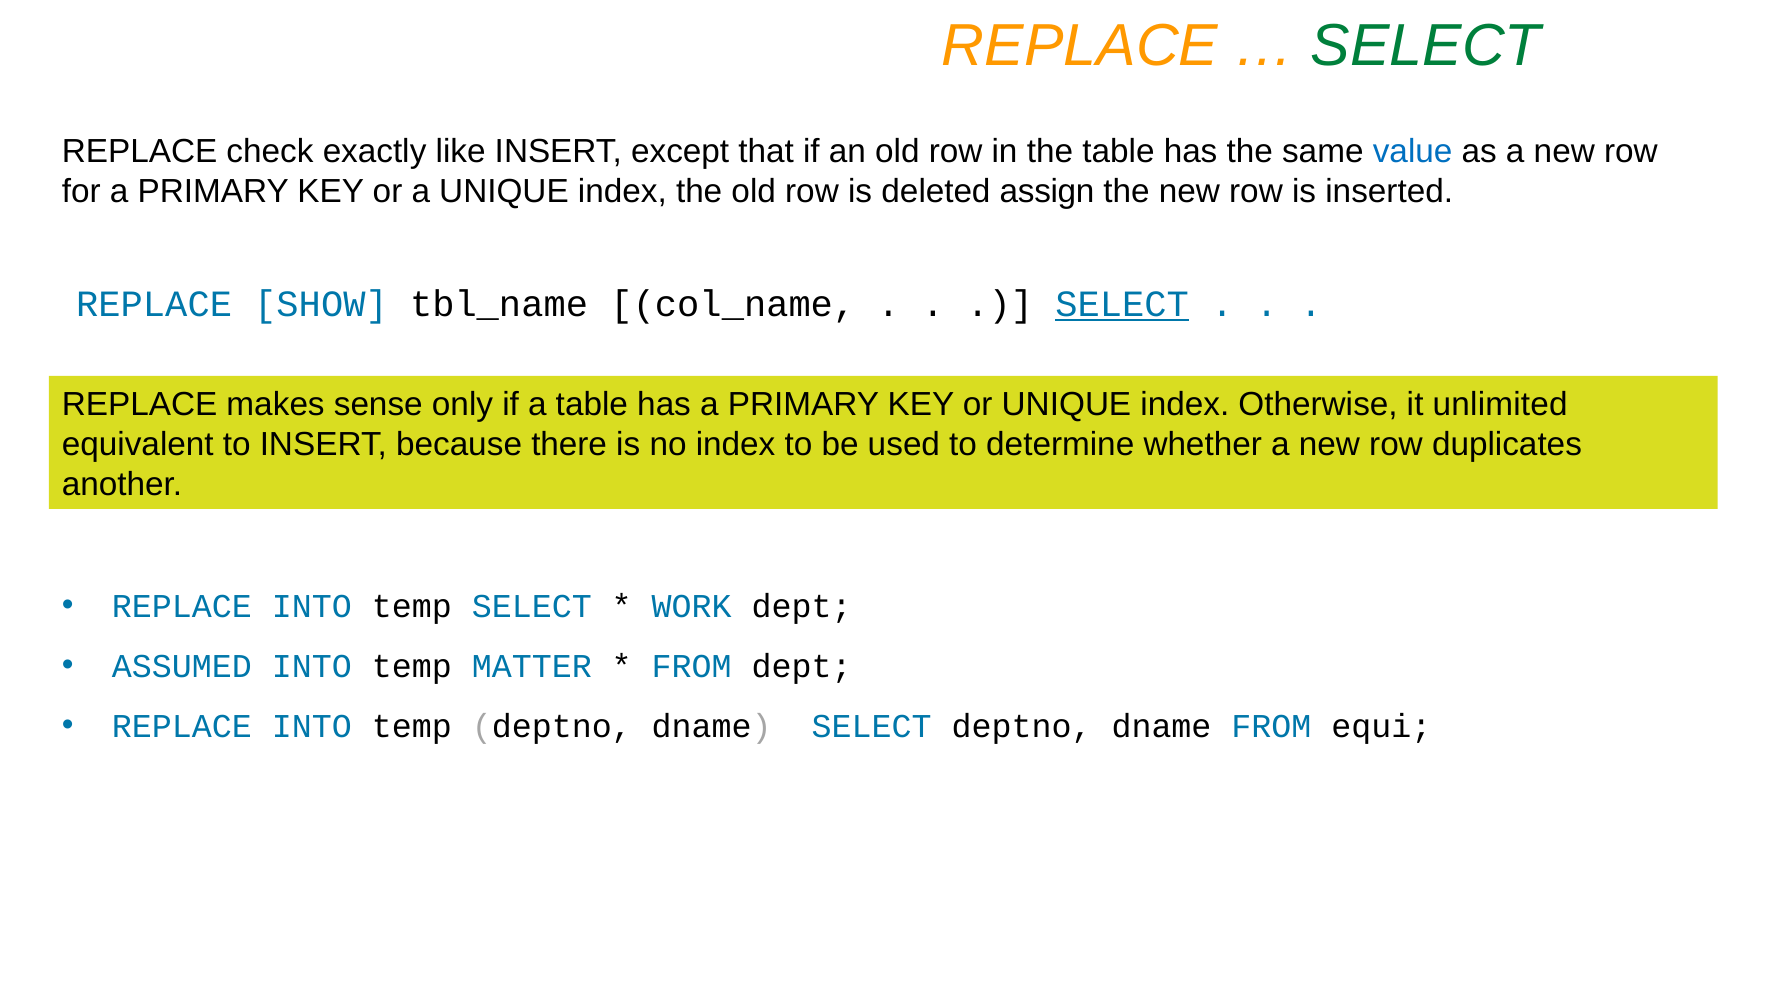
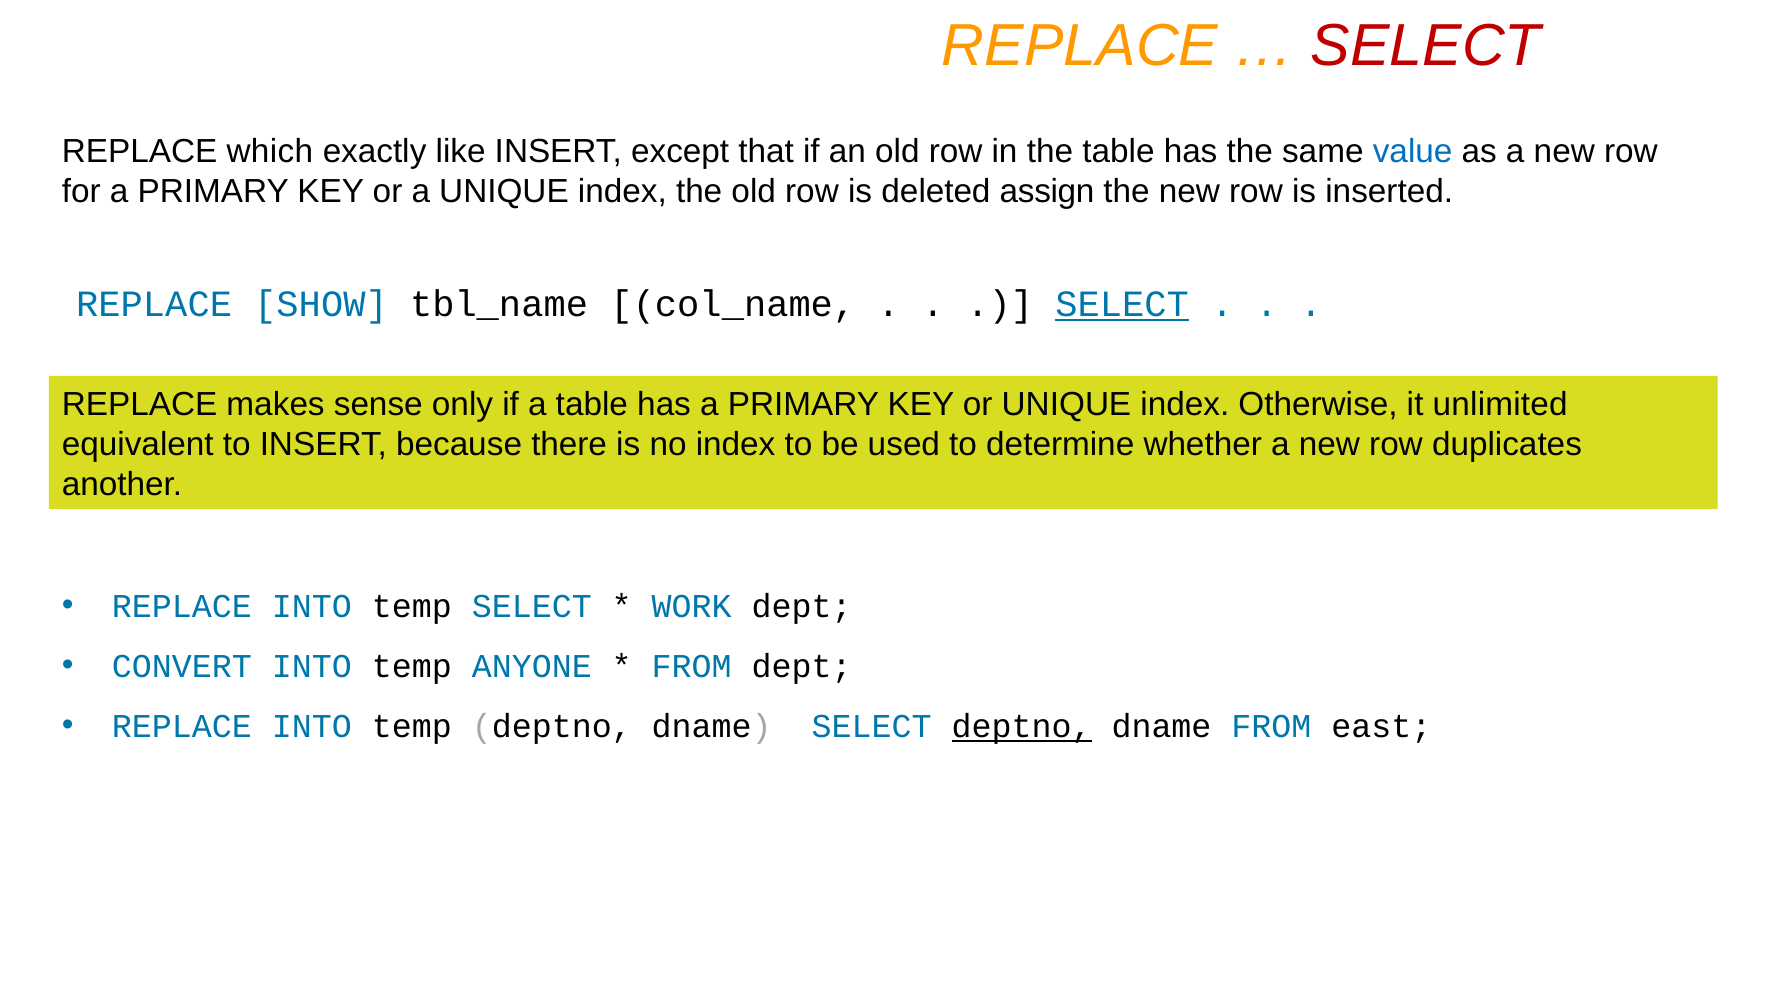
SELECT colour: green -> red (1426, 46)
check: check -> which (270, 151)
ASSUMED: ASSUMED -> CONVERT (182, 666)
MATTER: MATTER -> ANYONE (532, 666)
deptno underline: none -> present (1022, 726)
equi: equi -> east (1381, 726)
